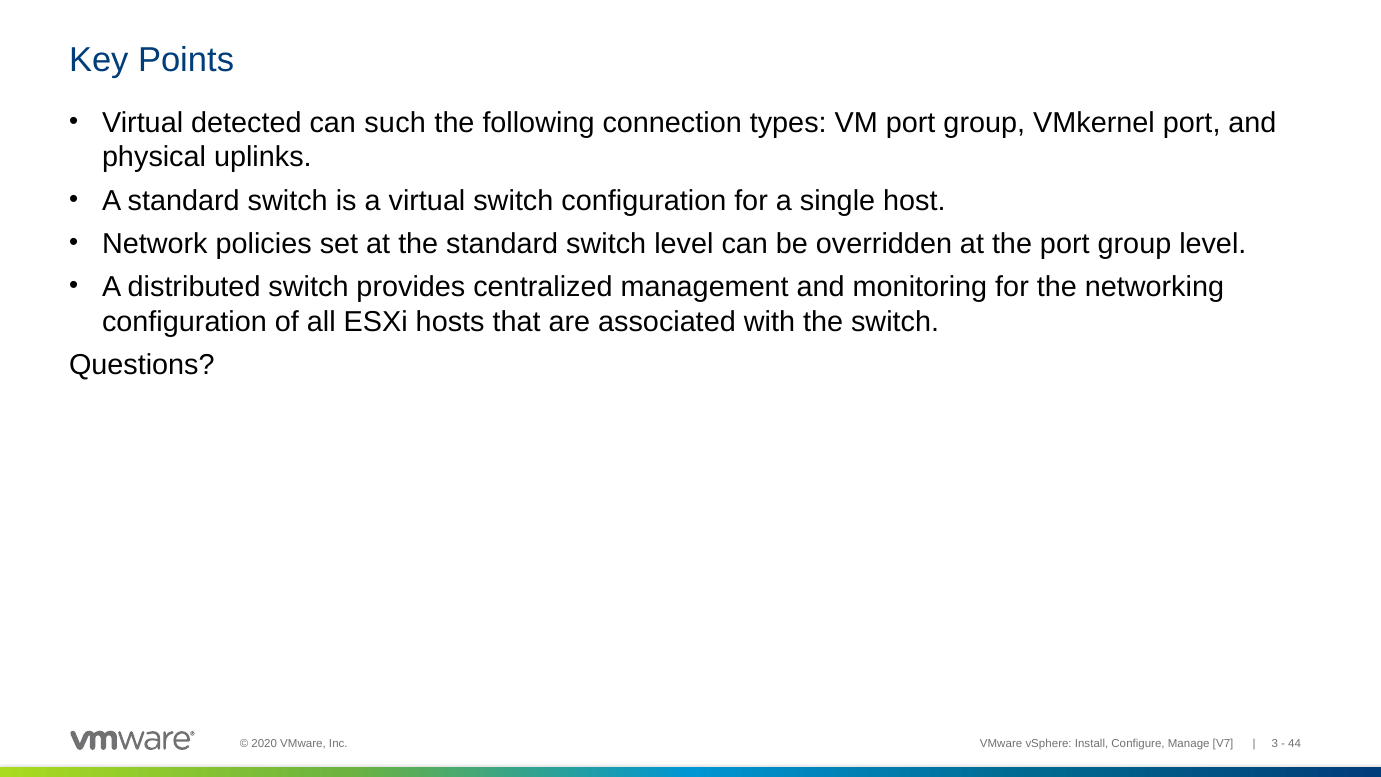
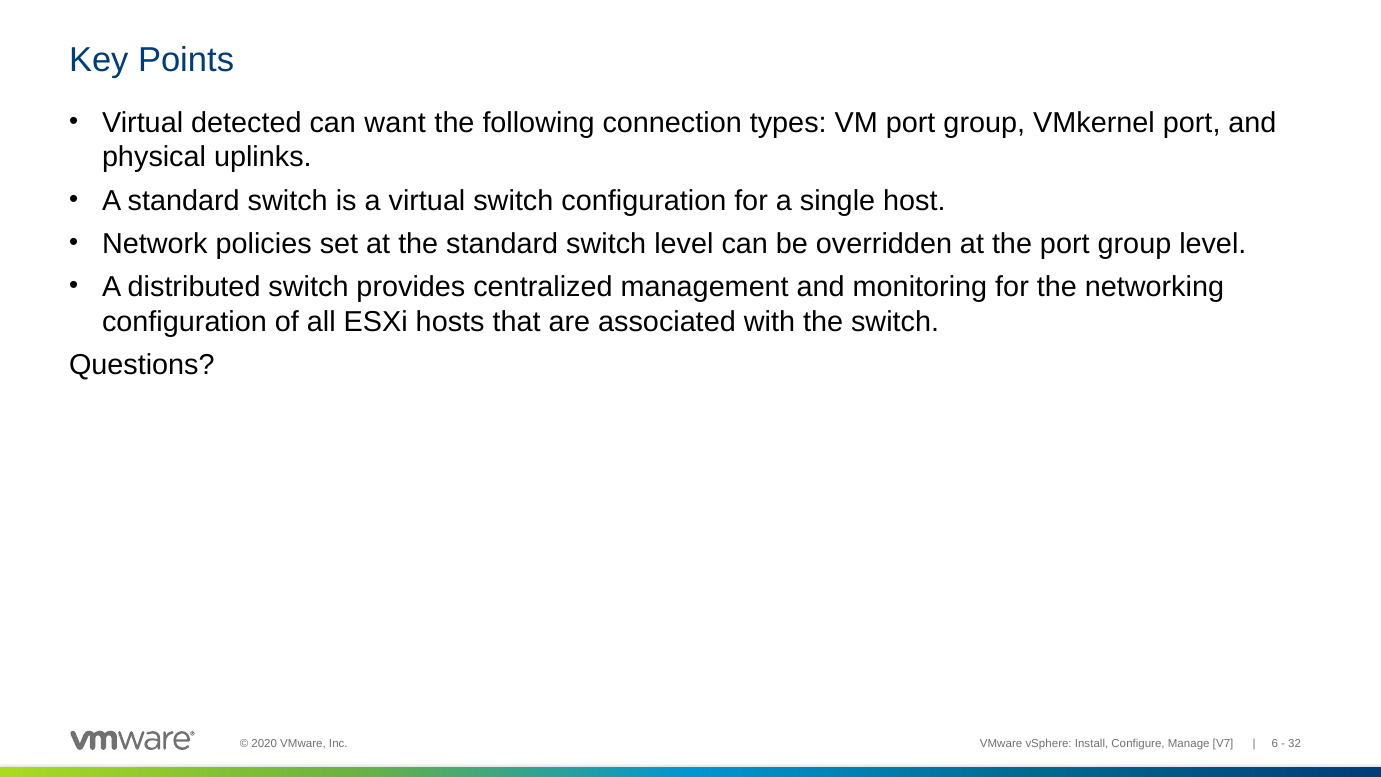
such: such -> want (395, 123)
3: 3 -> 6 (1275, 743)
44: 44 -> 32 (1295, 743)
